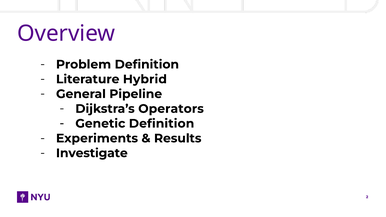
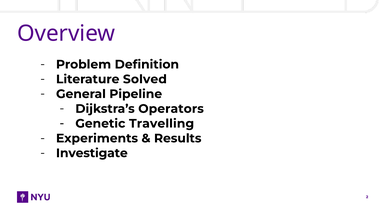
Hybrid: Hybrid -> Solved (145, 79)
Genetic Definition: Definition -> Travelling (162, 124)
